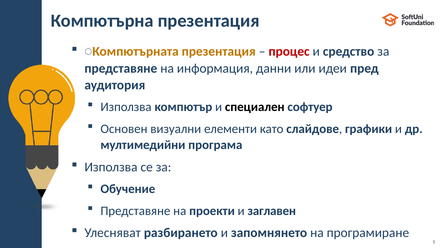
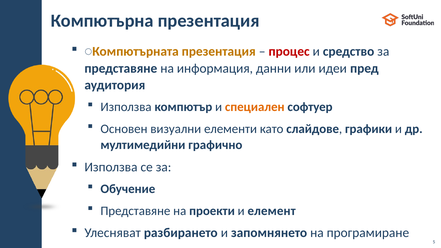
специален colour: black -> orange (255, 107)
програма: програма -> графично (215, 145)
заглавен: заглавен -> елемент (272, 211)
